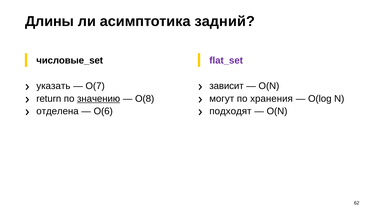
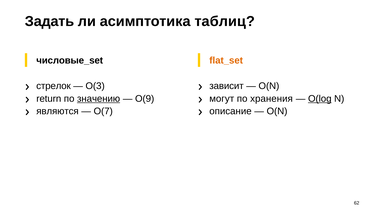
Длины: Длины -> Задать (50, 21)
задний: задний -> таблиц (225, 21)
flat_set colour: purple -> orange (226, 60)
указать: указать -> стрелок (54, 86)
O(7: O(7 -> O(3 (95, 86)
O(8: O(8 -> O(9 (145, 99)
O(log underline: none -> present (320, 99)
отделена: отделена -> являются (58, 111)
O(6: O(6 -> O(7 (103, 111)
подходят: подходят -> описание (230, 111)
